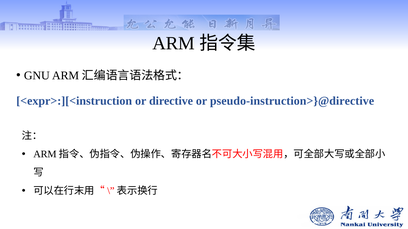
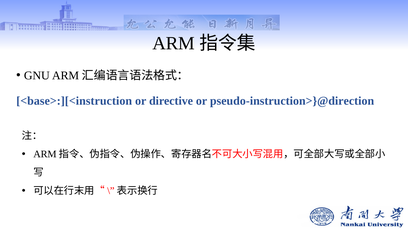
<expr>:][<instruction: <expr>:][<instruction -> <base>:][<instruction (74, 101)
pseudo-instruction>}@directive: pseudo-instruction>}@directive -> pseudo-instruction>}@direction (292, 101)
